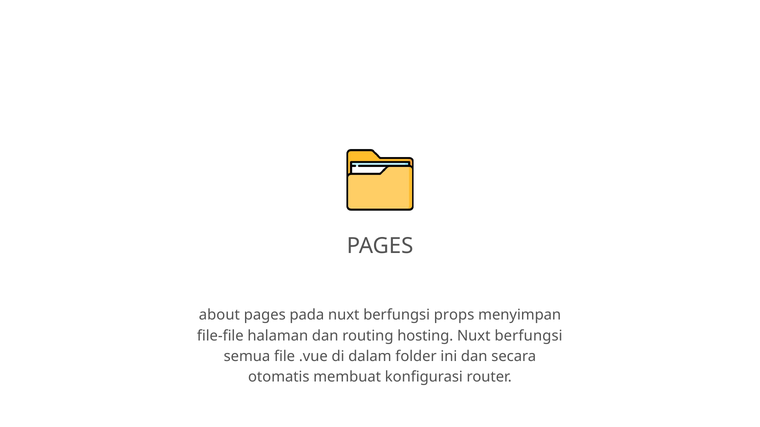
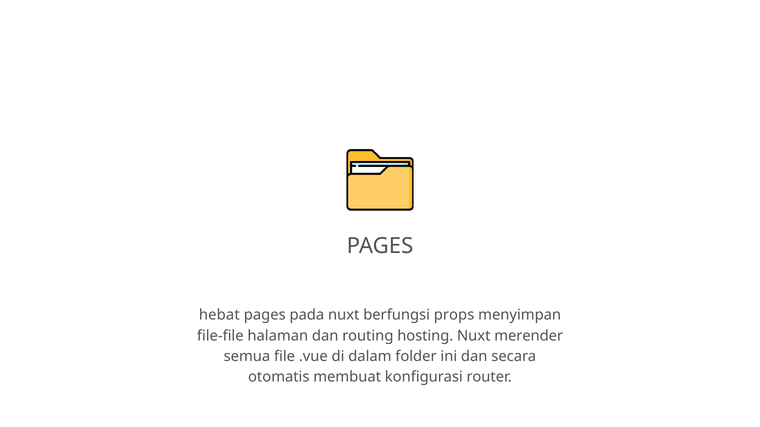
about: about -> hebat (219, 315)
berfungsi: berfungsi -> merender (529, 336)
